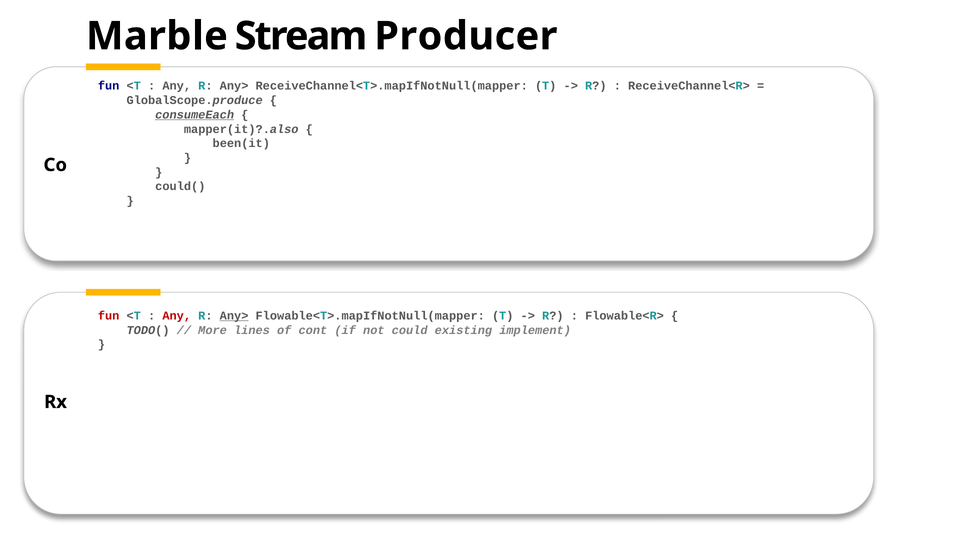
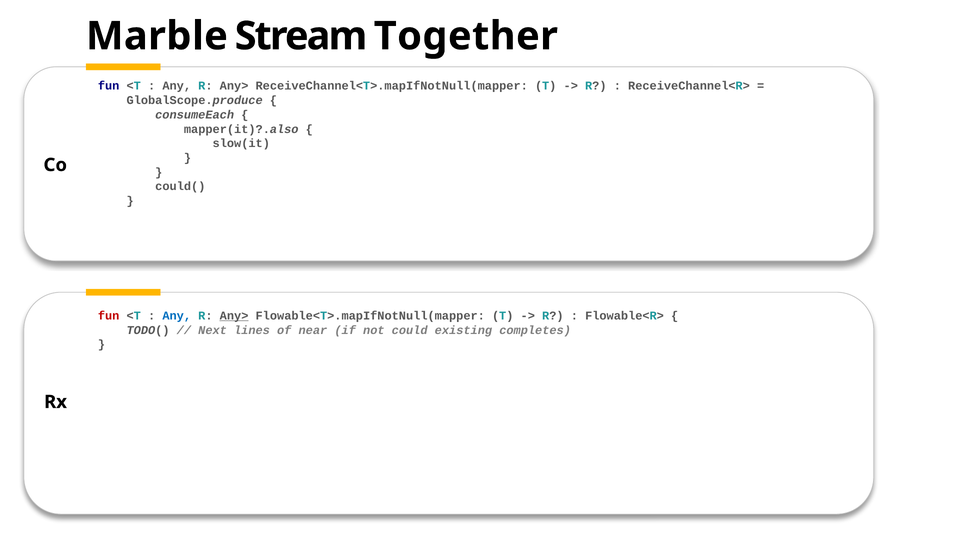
Producer: Producer -> Together (466, 36)
consumeEach underline: present -> none (195, 115)
been(it: been(it -> slow(it (241, 144)
Any colour: red -> blue (177, 316)
More: More -> Next (213, 330)
cont: cont -> near (313, 330)
implement: implement -> completes (535, 330)
